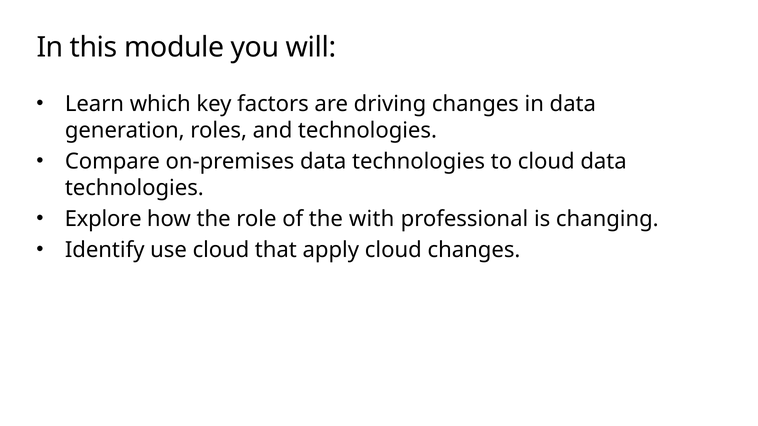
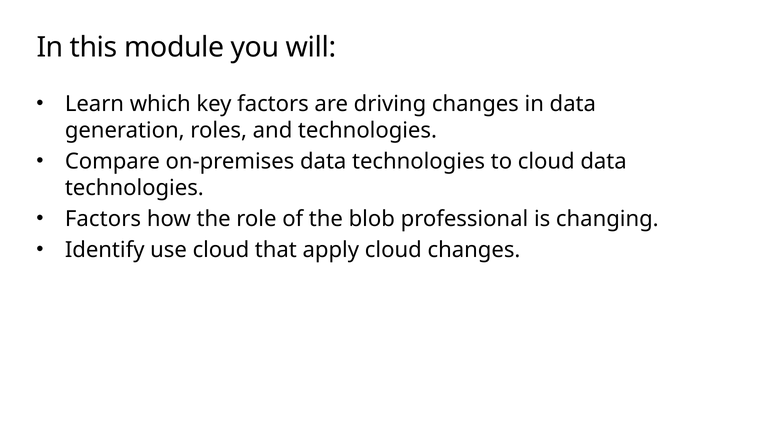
Explore: Explore -> Factors (103, 219)
with: with -> blob (372, 219)
